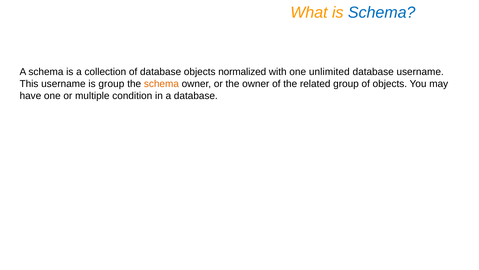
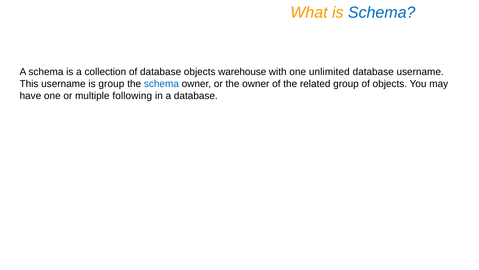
normalized: normalized -> warehouse (242, 72)
schema colour: orange -> blue (161, 84)
condition: condition -> following (132, 96)
